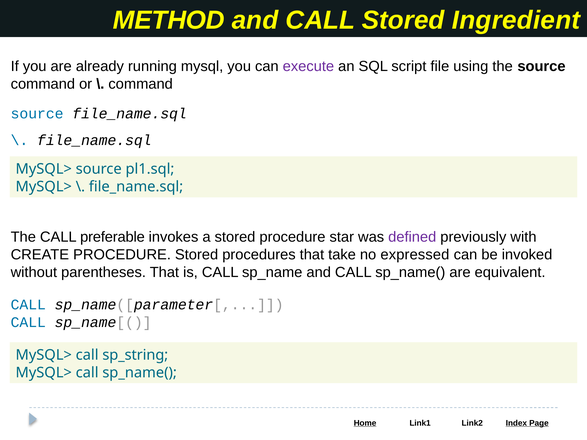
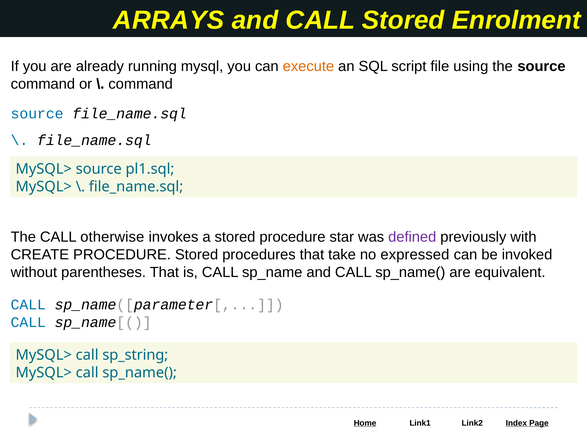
METHOD: METHOD -> ARRAYS (169, 20)
Ingredient: Ingredient -> Enrolment (516, 20)
execute colour: purple -> orange (308, 66)
preferable: preferable -> otherwise (112, 237)
